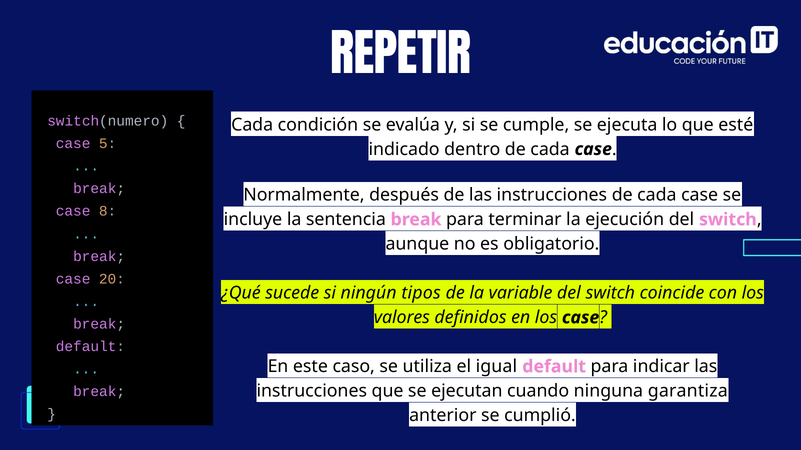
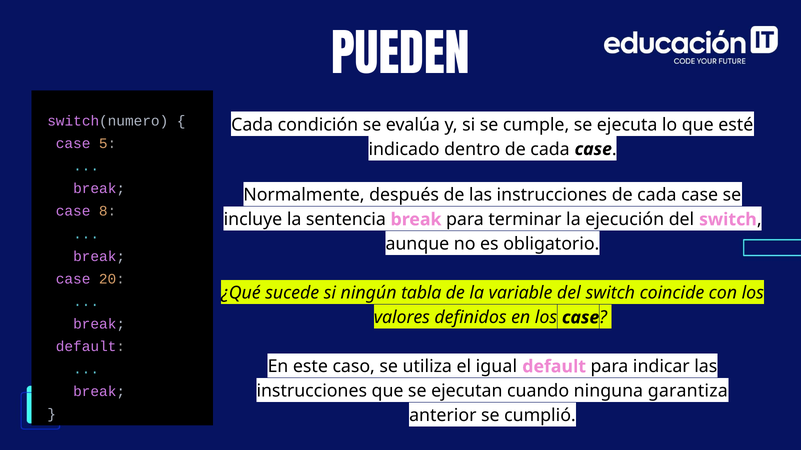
REPETIR: REPETIR -> PUEDEN (400, 57)
tipos: tipos -> tabla (421, 293)
